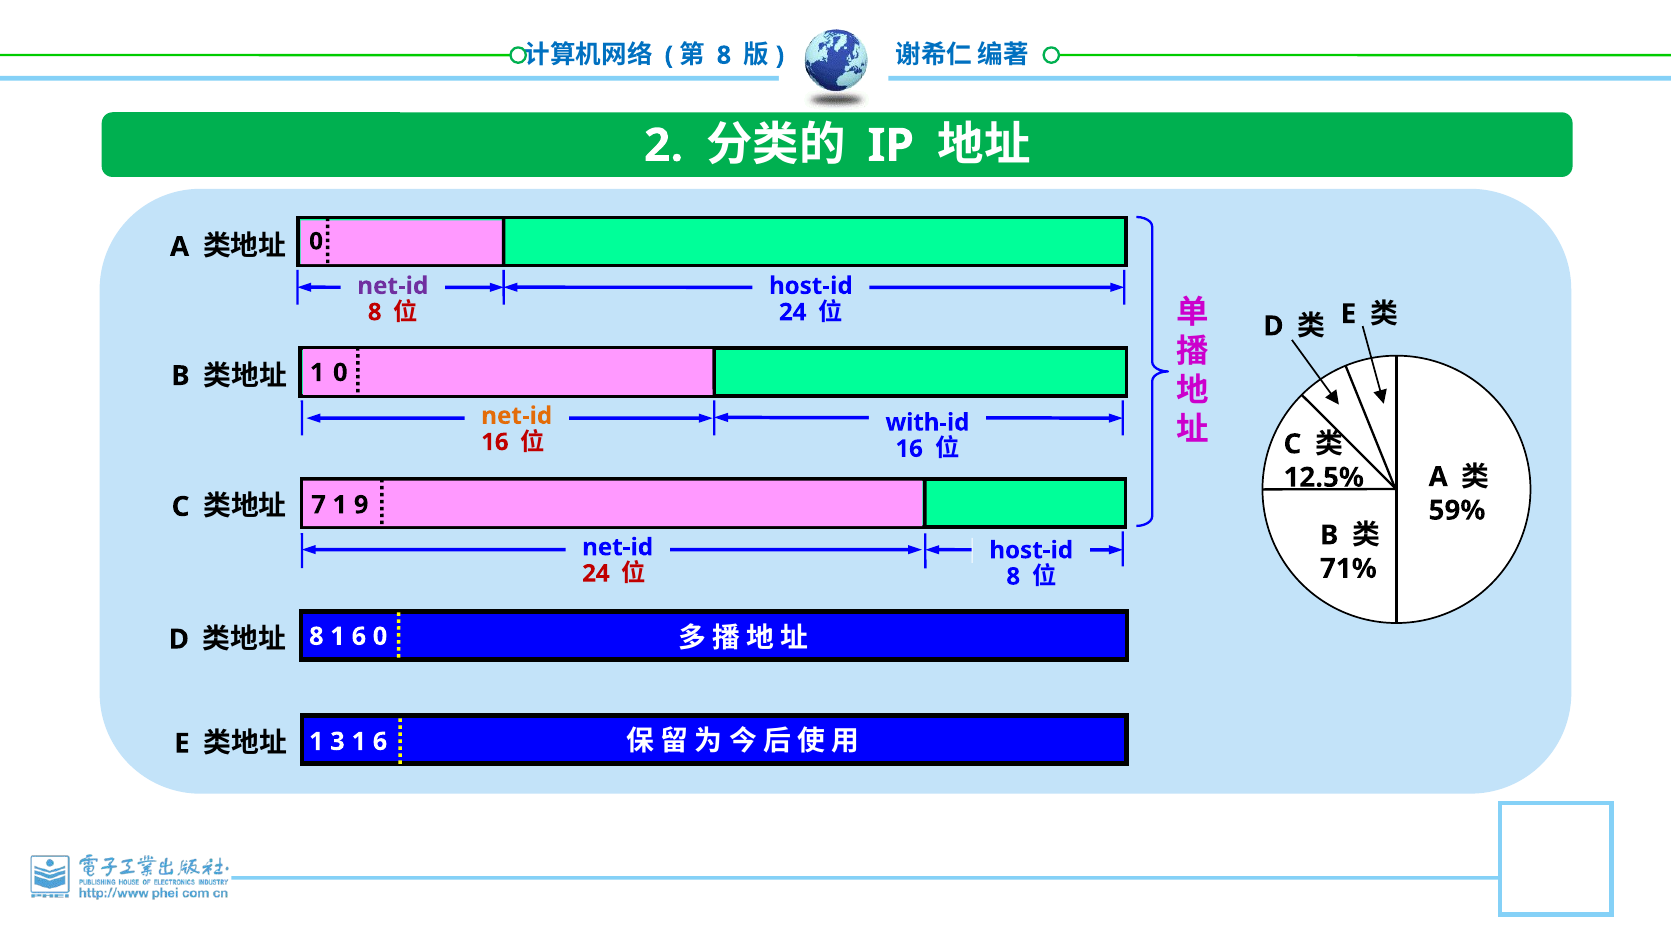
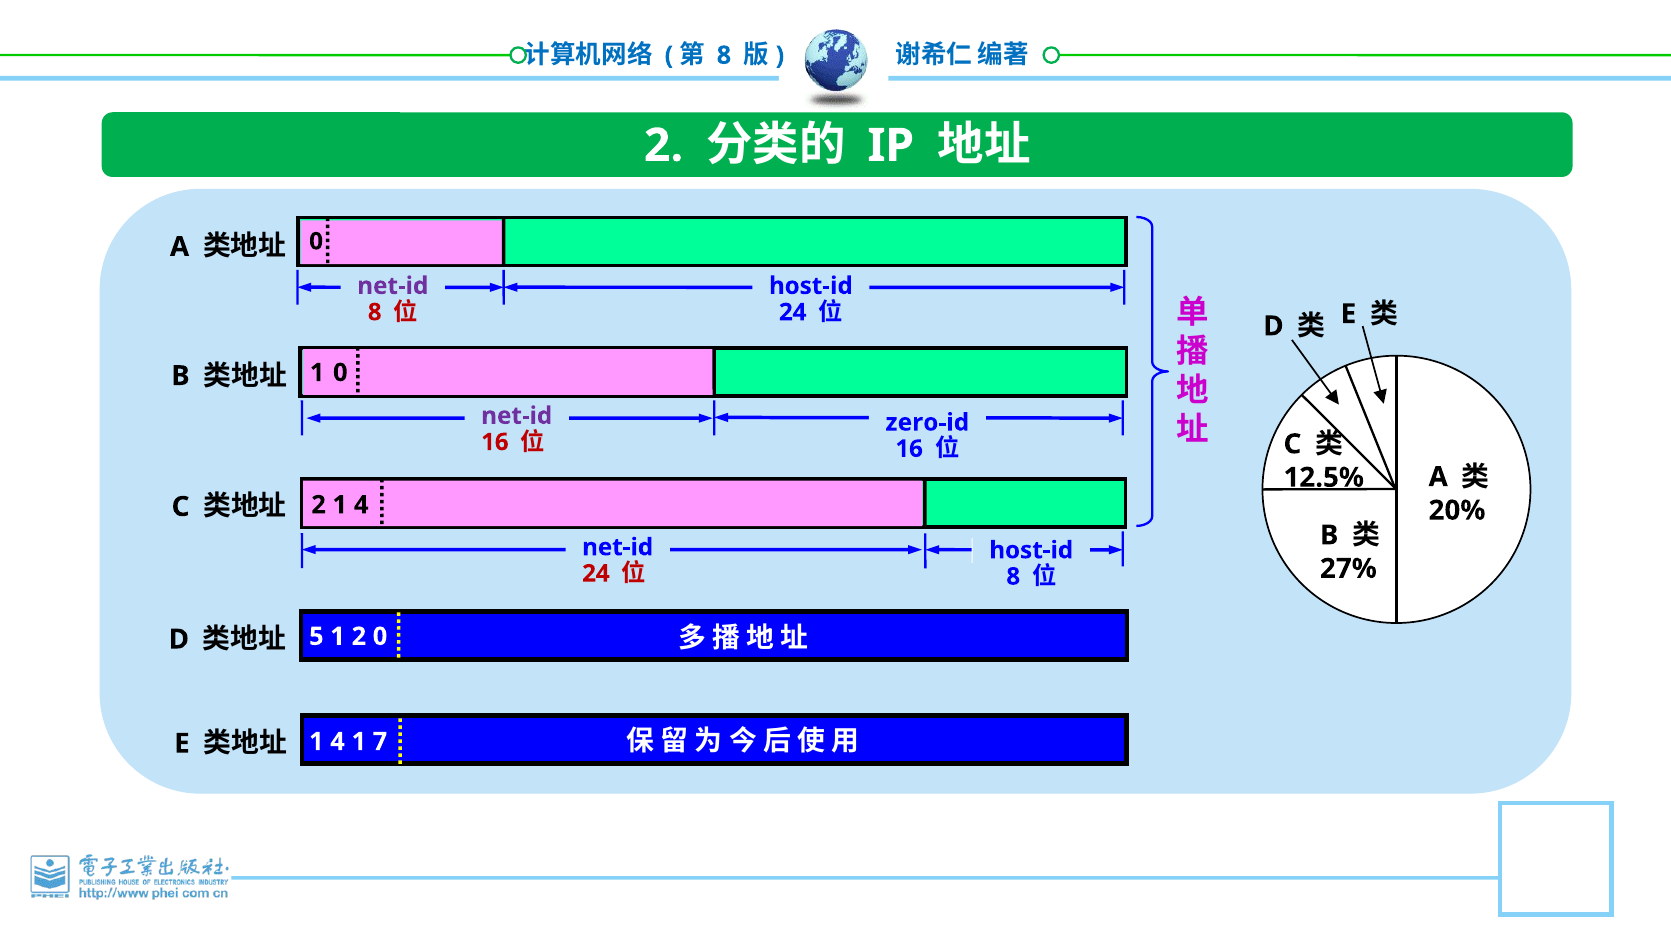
net-id colour: orange -> purple (517, 416)
with-id: with-id -> zero-id (927, 422)
7: 7 -> 2 (319, 505)
9: 9 -> 4 (361, 505)
59%: 59% -> 20% (1457, 510)
71%: 71% -> 27% (1348, 569)
8: 8 -> 5 (316, 636)
6: 6 -> 2 (359, 636)
3: 3 -> 4 (338, 742)
6: 6 -> 7 (380, 742)
